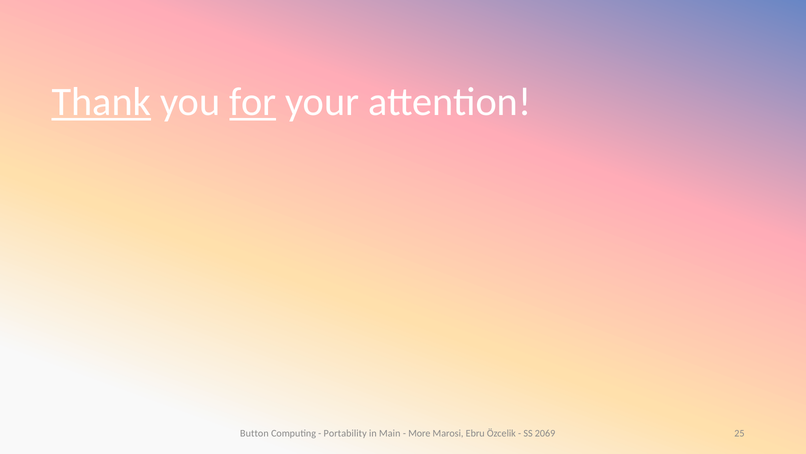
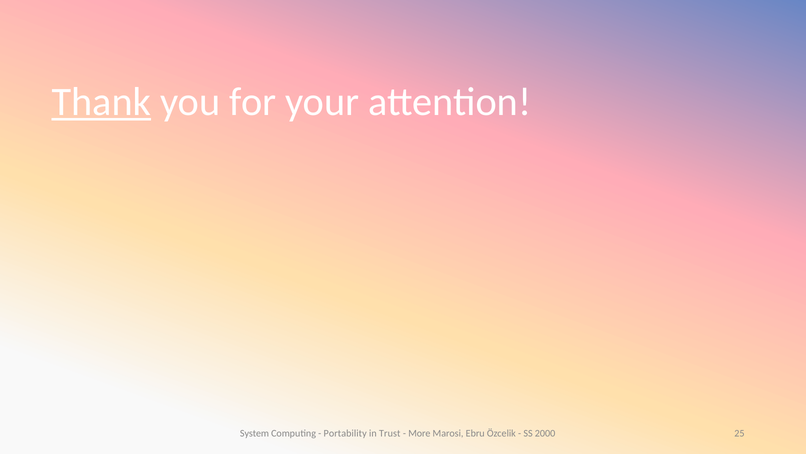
for underline: present -> none (253, 102)
Button: Button -> System (255, 433)
Main: Main -> Trust (390, 433)
2069: 2069 -> 2000 (545, 433)
